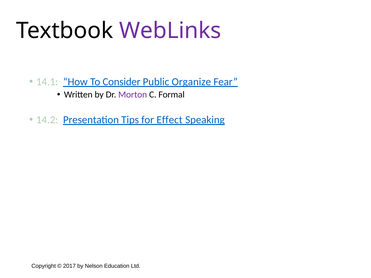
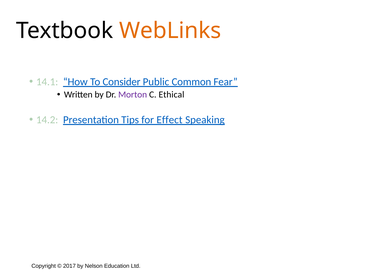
WebLinks colour: purple -> orange (170, 31)
Organize: Organize -> Common (191, 82)
Formal: Formal -> Ethical (171, 95)
